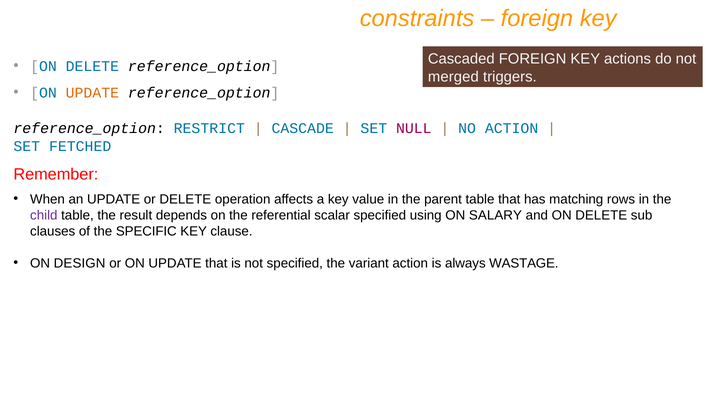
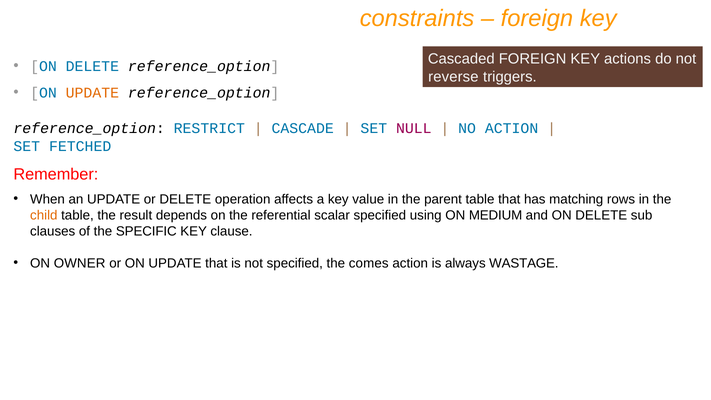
merged: merged -> reverse (453, 77)
child colour: purple -> orange (44, 215)
SALARY: SALARY -> MEDIUM (496, 215)
DESIGN: DESIGN -> OWNER (80, 263)
variant: variant -> comes (369, 263)
